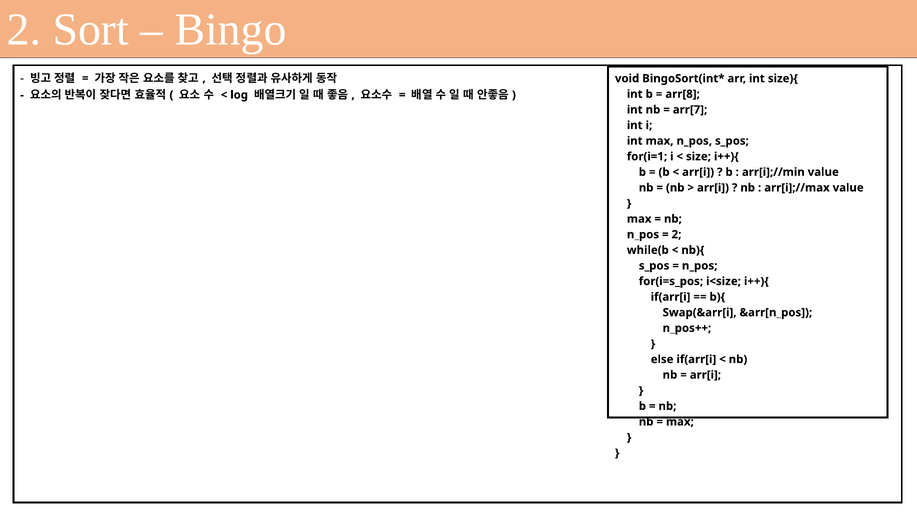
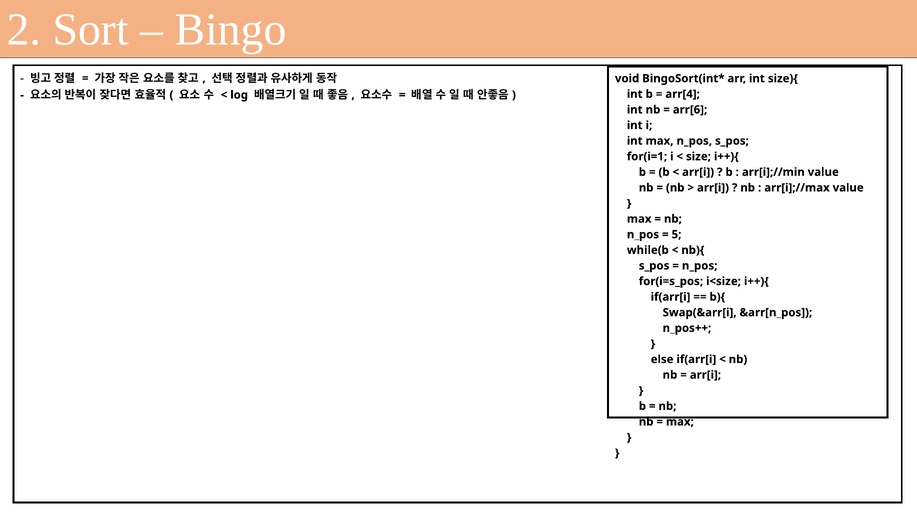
arr[8: arr[8 -> arr[4 (683, 94)
arr[7: arr[7 -> arr[6 (690, 110)
2: 2 -> 5 (677, 234)
